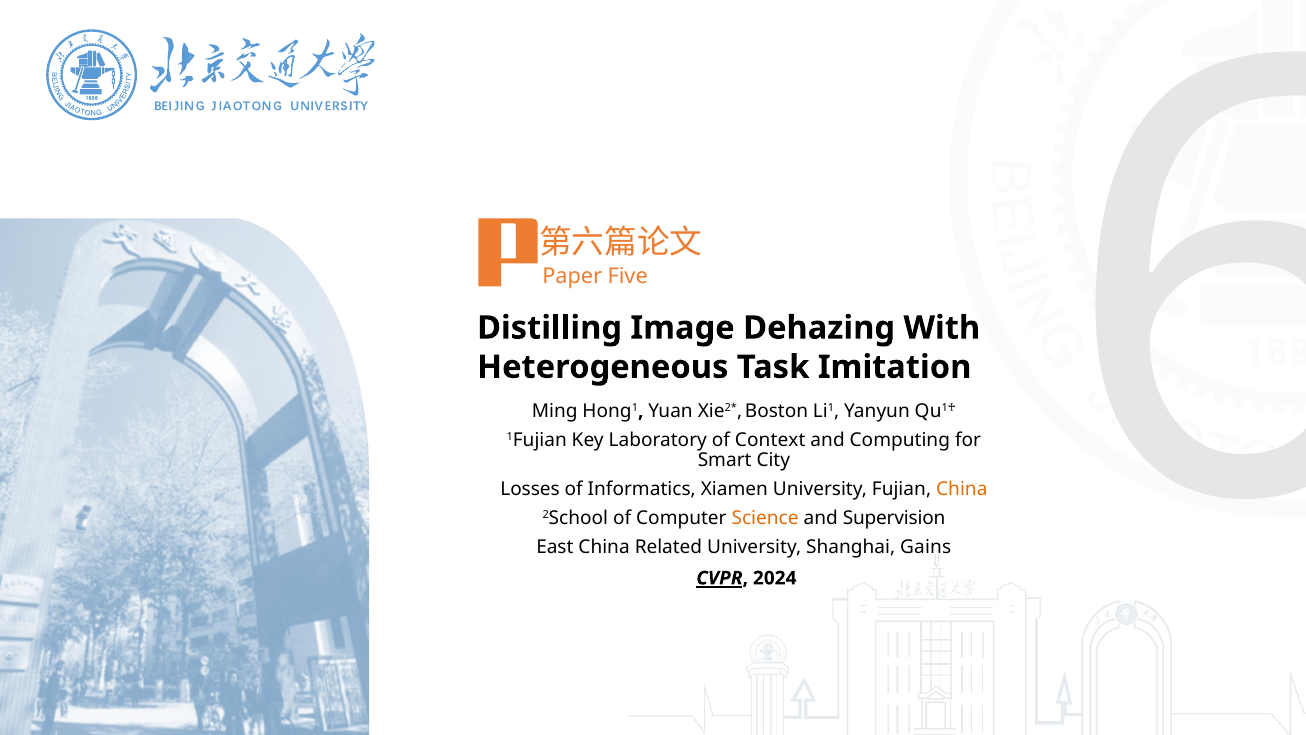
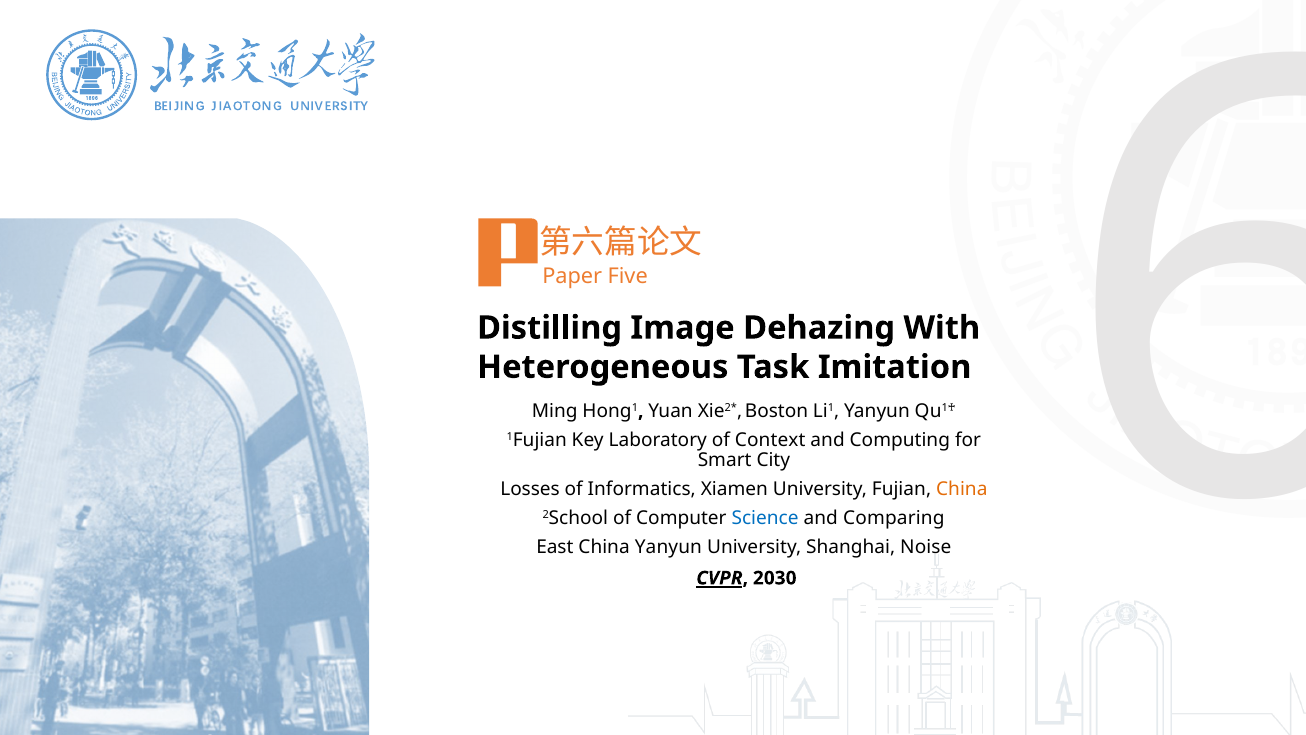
Science colour: orange -> blue (765, 518)
Supervision: Supervision -> Comparing (894, 518)
China Related: Related -> Yanyun (668, 547)
Gains: Gains -> Noise (926, 547)
2024: 2024 -> 2030 (775, 578)
